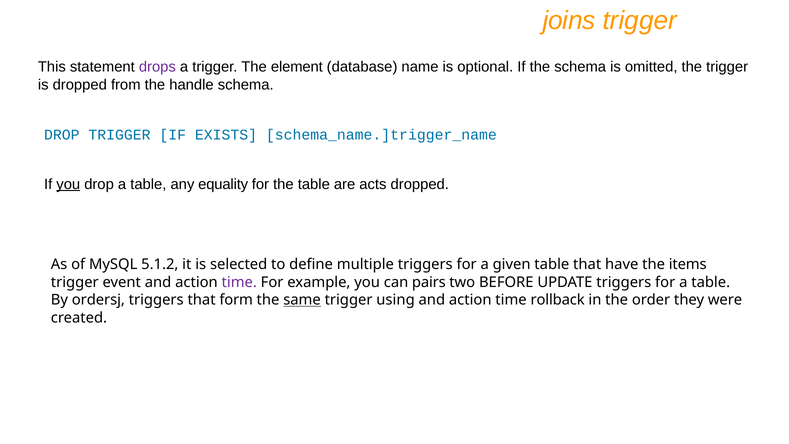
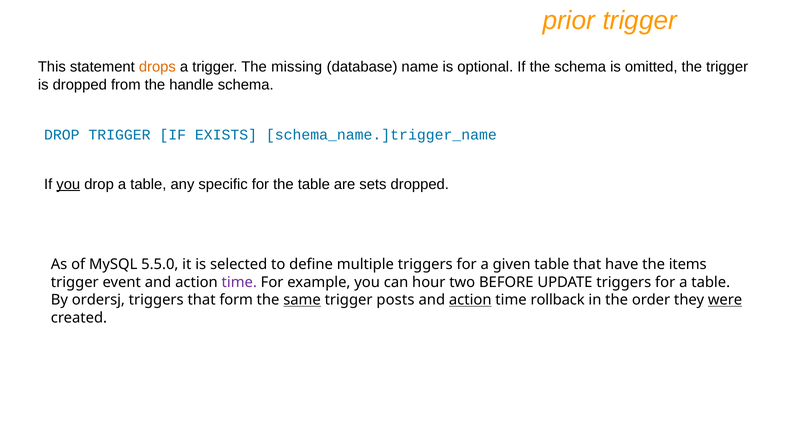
joins: joins -> prior (569, 21)
drops colour: purple -> orange (157, 67)
element: element -> missing (297, 67)
equality: equality -> specific (223, 184)
acts: acts -> sets (373, 184)
5.1.2: 5.1.2 -> 5.5.0 (160, 264)
pairs: pairs -> hour (429, 282)
using: using -> posts (395, 300)
action underline: none -> present (470, 300)
were underline: none -> present (725, 300)
